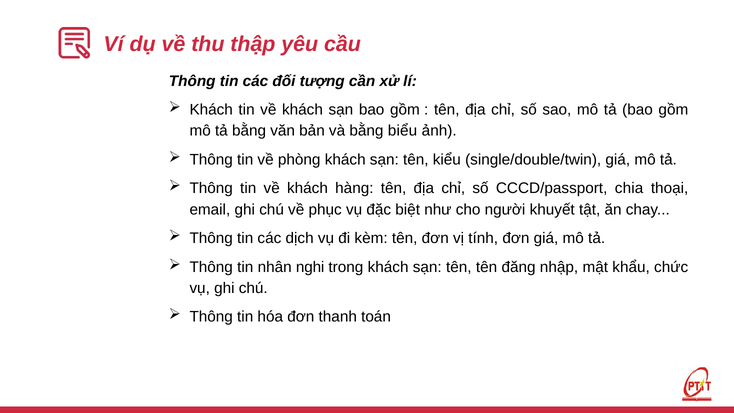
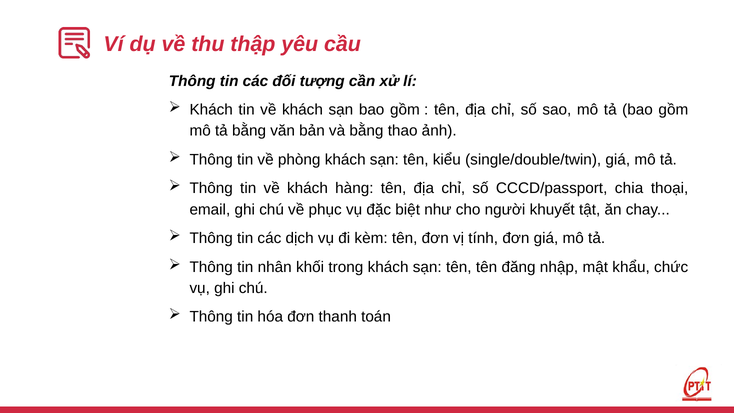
biểu: biểu -> thao (403, 131)
nghi: nghi -> khối (310, 267)
